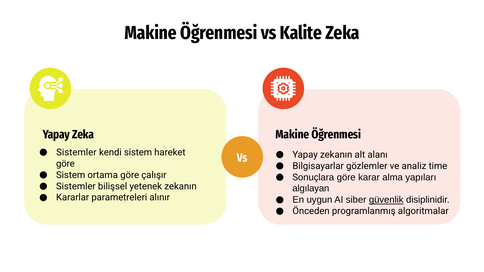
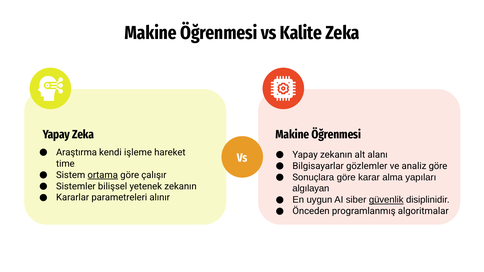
Sistemler: Sistemler -> Araştırma (77, 153)
kendi sistem: sistem -> işleme (138, 153)
göre: göre -> time (65, 164)
analiz time: time -> göre (438, 166)
ortama underline: none -> present (103, 175)
